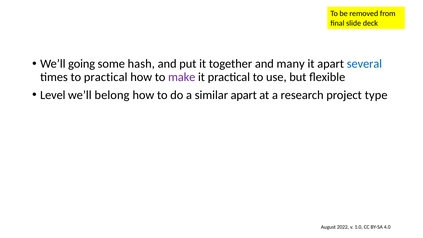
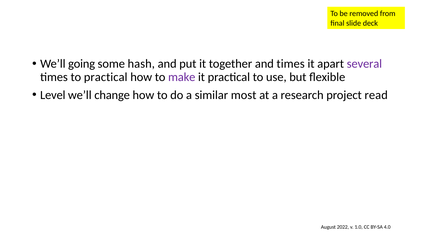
and many: many -> times (291, 64)
several colour: blue -> purple (364, 64)
belong: belong -> change (112, 95)
similar apart: apart -> most (244, 95)
type: type -> read (376, 95)
